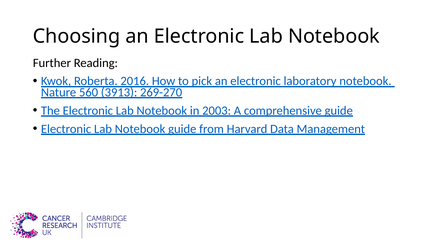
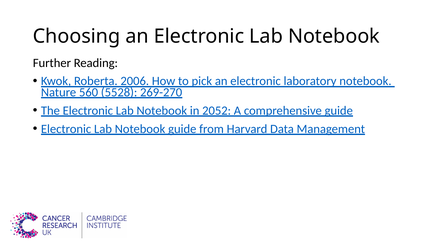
2016: 2016 -> 2006 (135, 81)
3913: 3913 -> 5528 (119, 92)
2003: 2003 -> 2052 (217, 110)
